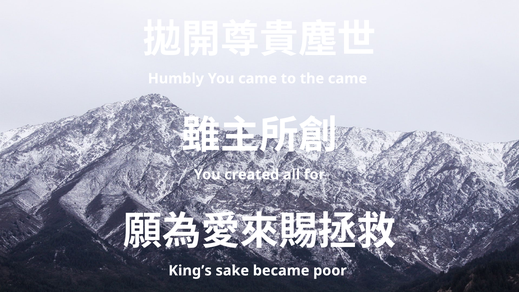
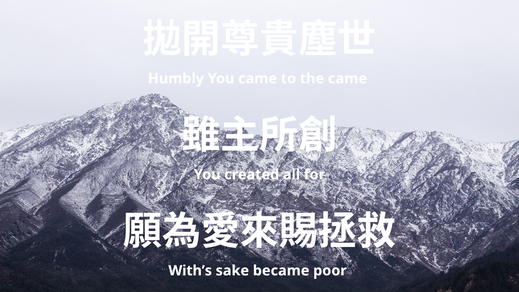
King’s: King’s -> With’s (190, 271)
